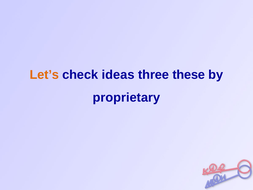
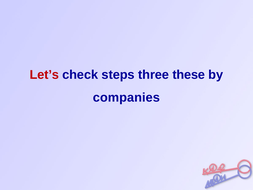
Let’s colour: orange -> red (44, 75)
ideas: ideas -> steps (118, 75)
proprietary: proprietary -> companies (126, 97)
